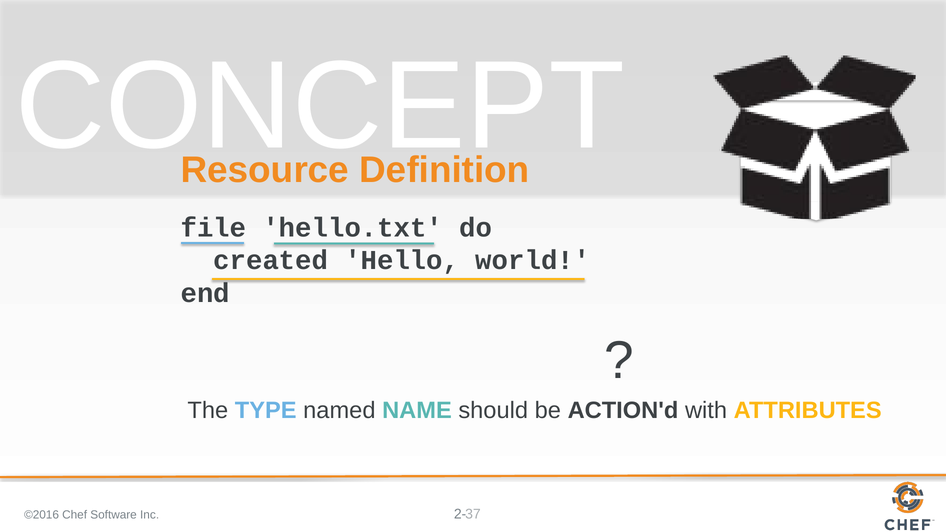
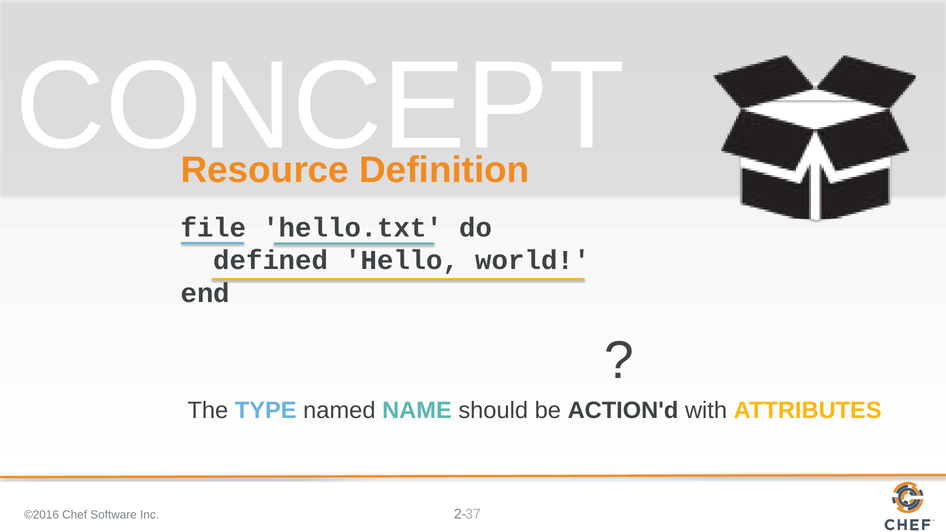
created: created -> defined (271, 260)
